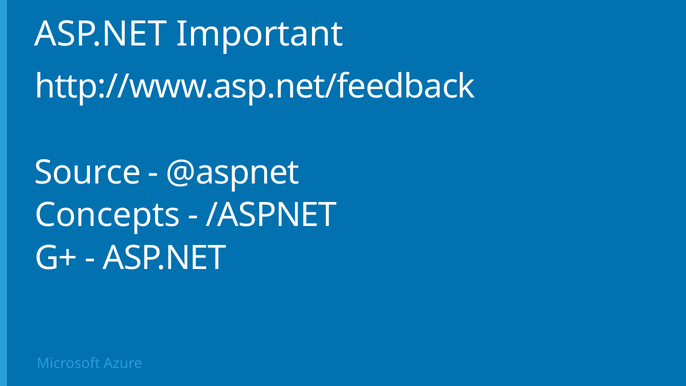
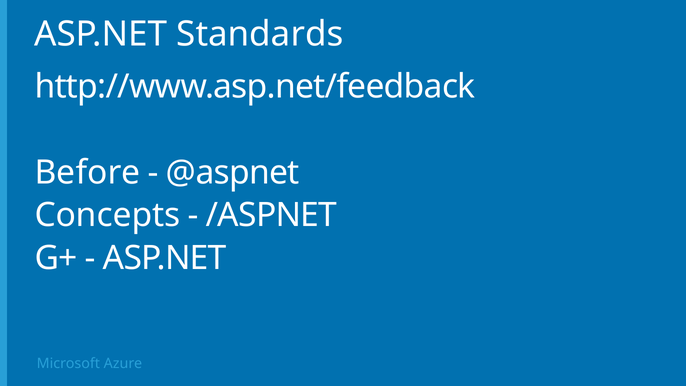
Important: Important -> Standards (260, 34)
Source: Source -> Before (88, 172)
